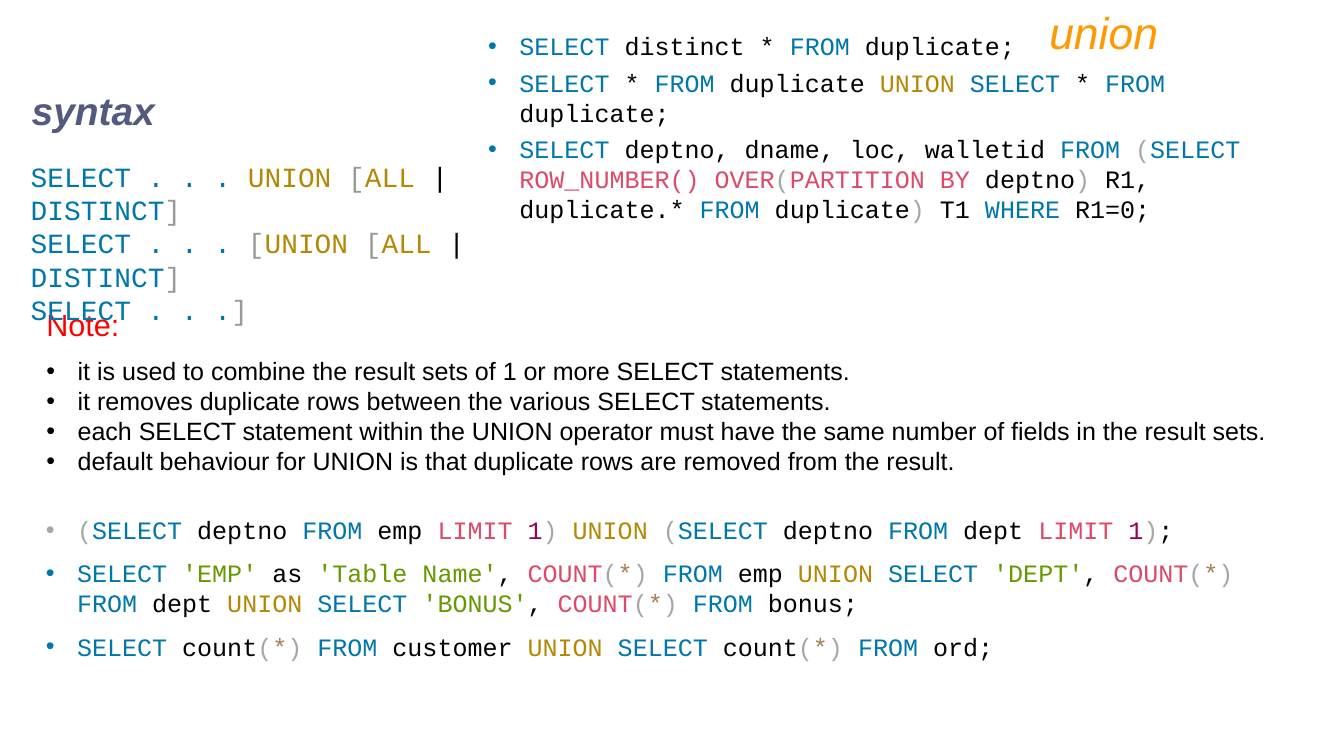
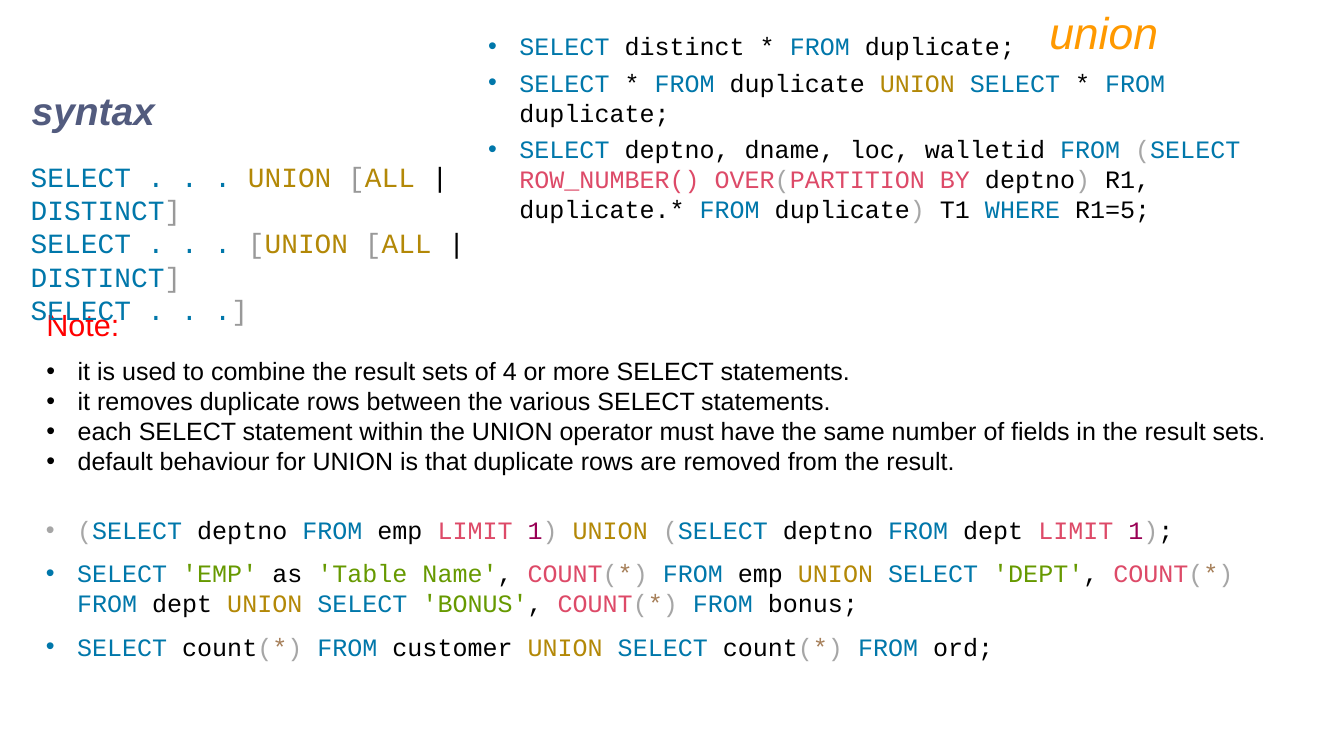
R1=0: R1=0 -> R1=5 (1113, 211)
of 1: 1 -> 4 (510, 372)
